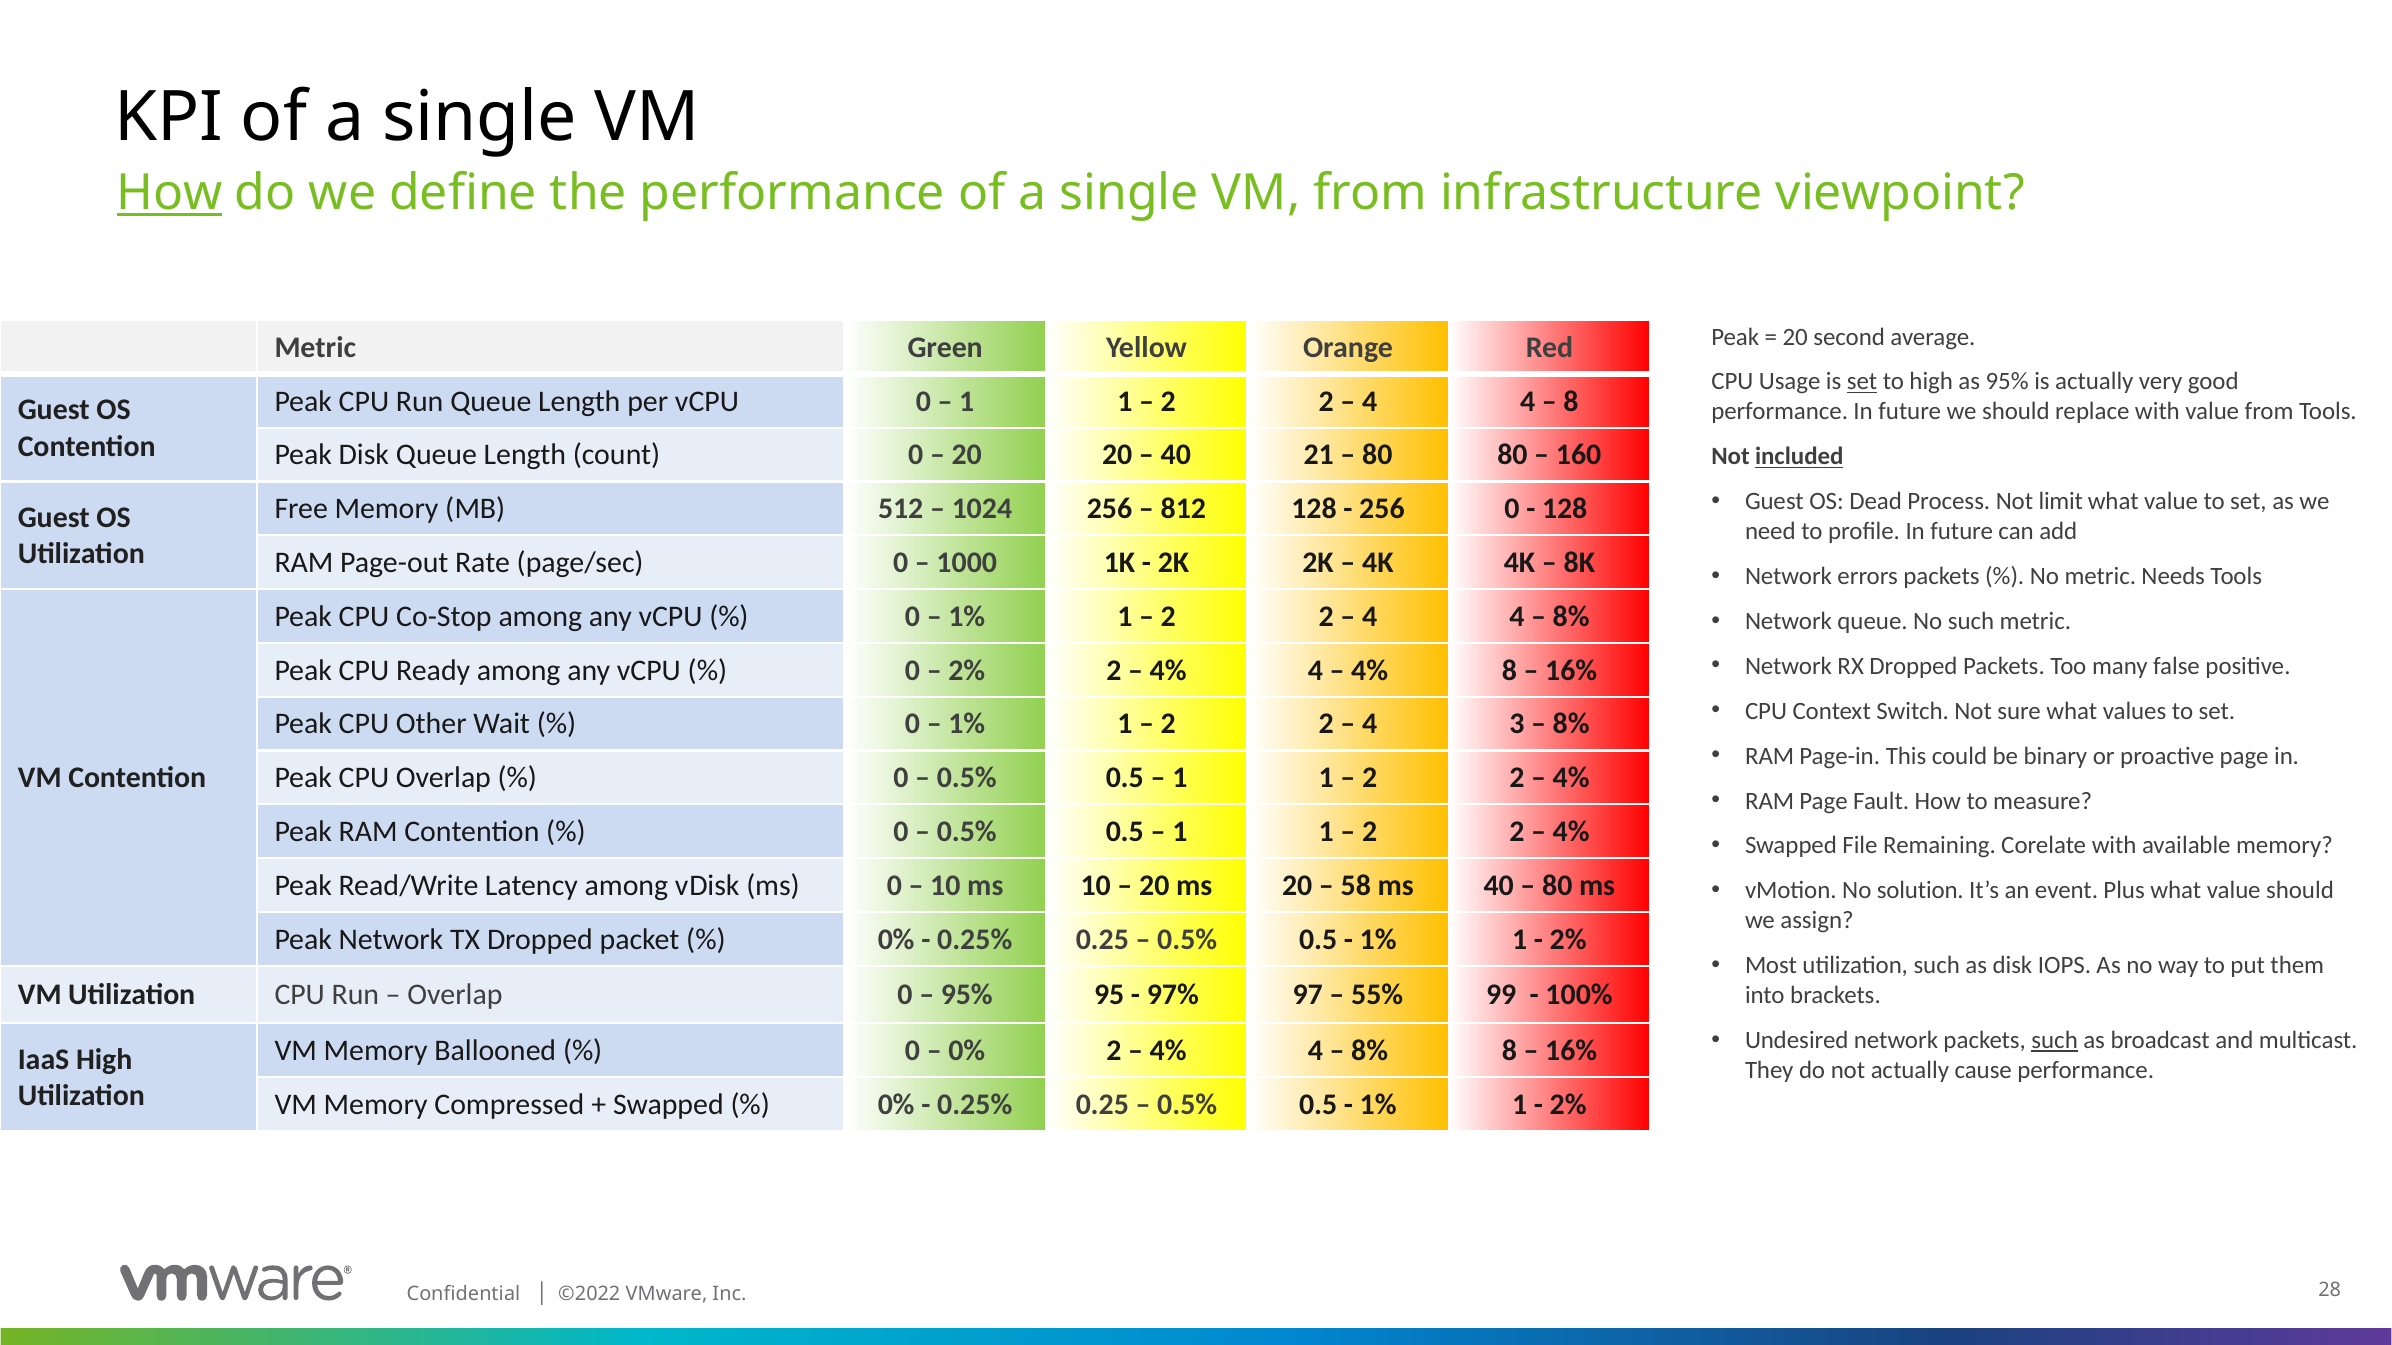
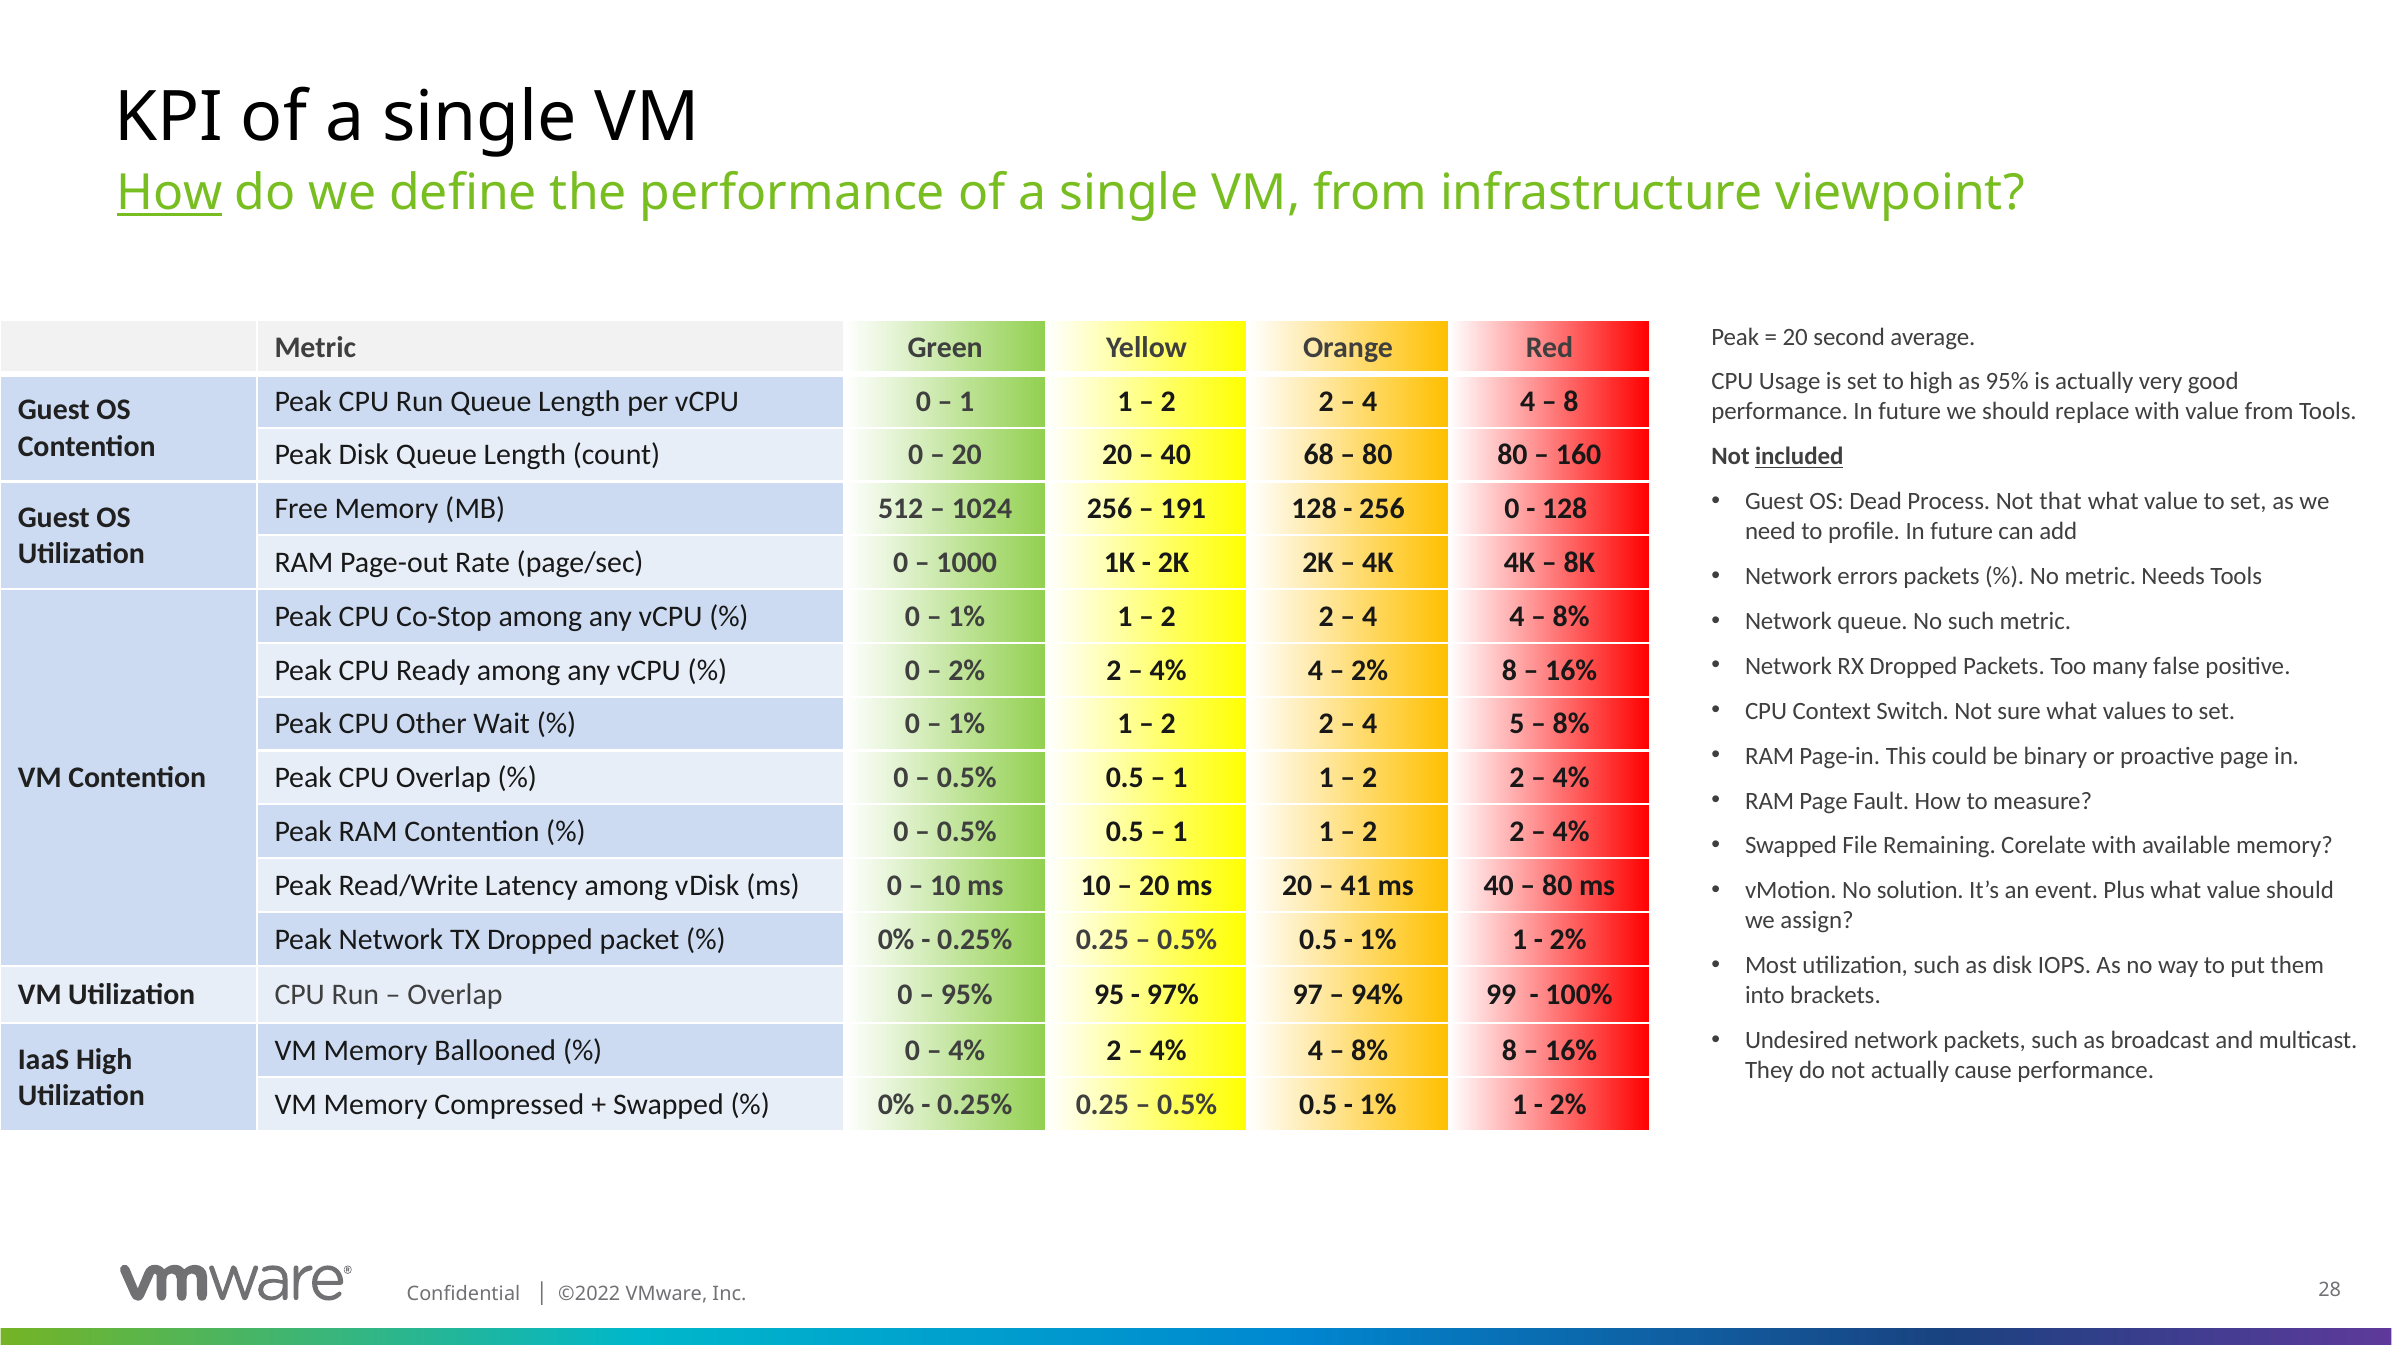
set underline: present -> none (1862, 382)
21: 21 -> 68 (1319, 455)
limit: limit -> that (2060, 502)
812: 812 -> 191 (1183, 509)
4%: 4% -> 2% (1370, 671)
3: 3 -> 5 (1517, 724)
58: 58 -> 41 (1356, 886)
55%: 55% -> 94% (1377, 995)
such underline: present -> none (2055, 1041)
0%: 0% -> 4% (967, 1051)
